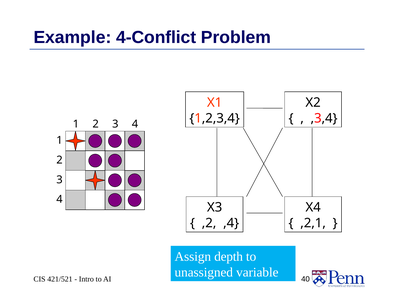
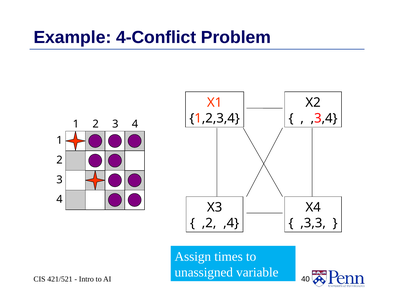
,2,1: ,2,1 -> ,3,3 (313, 223)
depth: depth -> times (229, 257)
